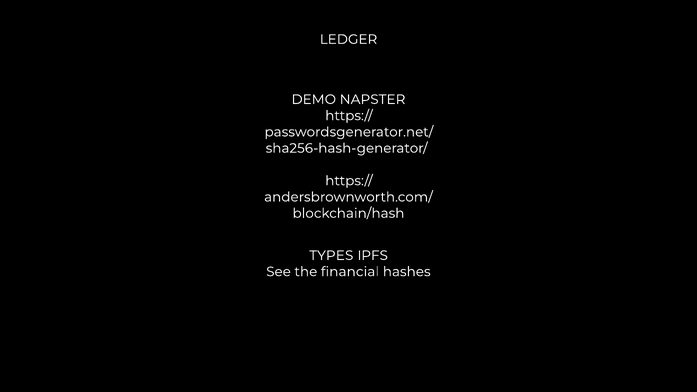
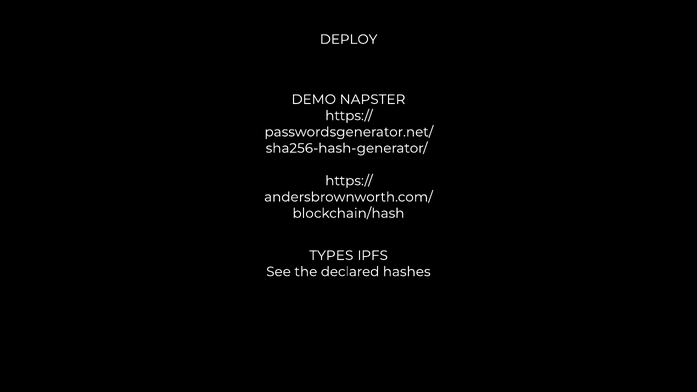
LEDGER: LEDGER -> DEPLOY (349, 39)
financial: financial -> declared (350, 272)
